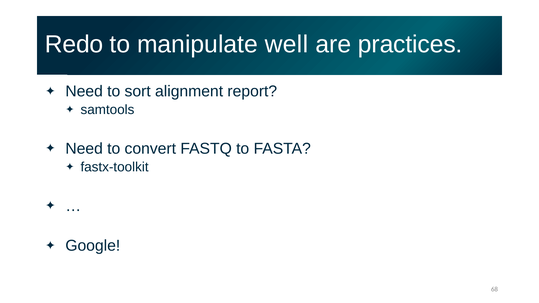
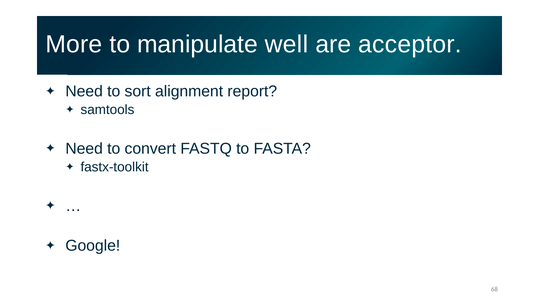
Redo: Redo -> More (74, 44)
practices: practices -> acceptor (410, 44)
